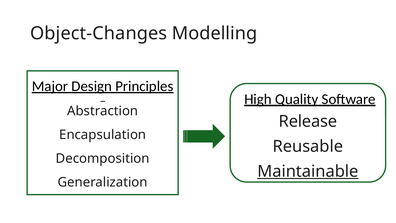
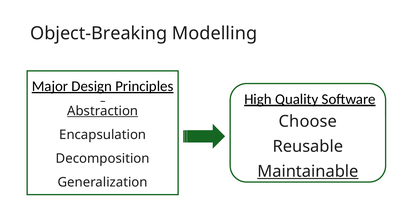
Object-Changes: Object-Changes -> Object-Breaking (99, 33)
Abstraction underline: none -> present (103, 111)
Release: Release -> Choose (308, 121)
